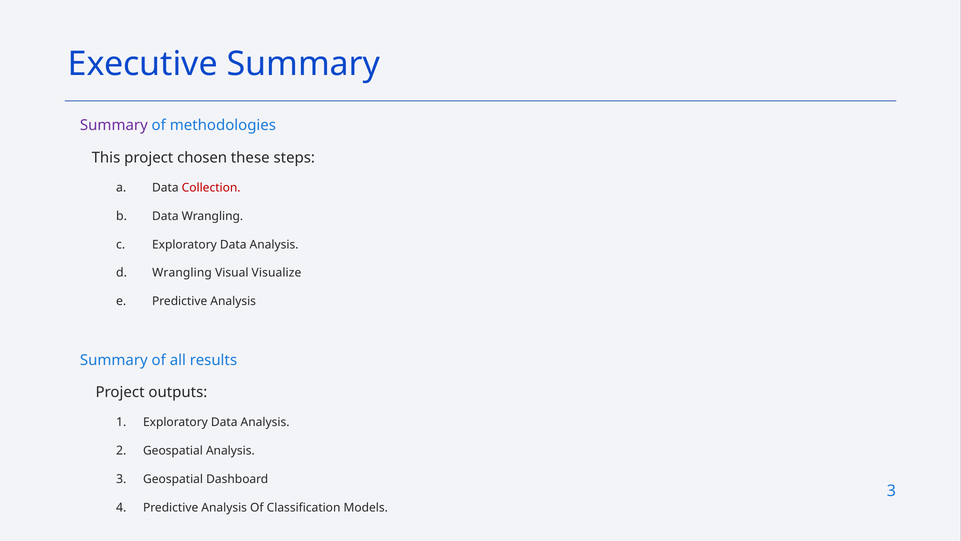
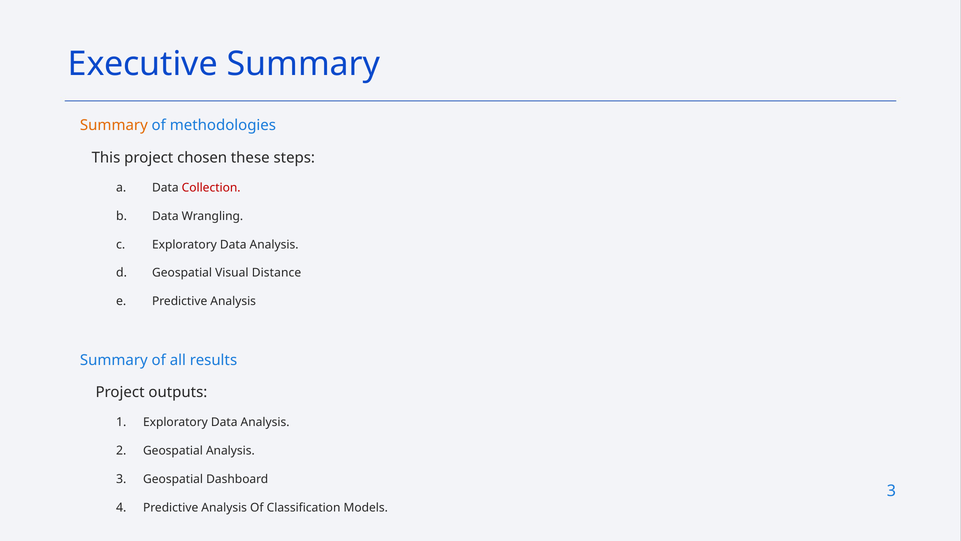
Summary colour: purple -> orange (114, 125)
Wrangling: Wrangling -> Geospatial (182, 273)
Visualize: Visualize -> Distance (276, 273)
